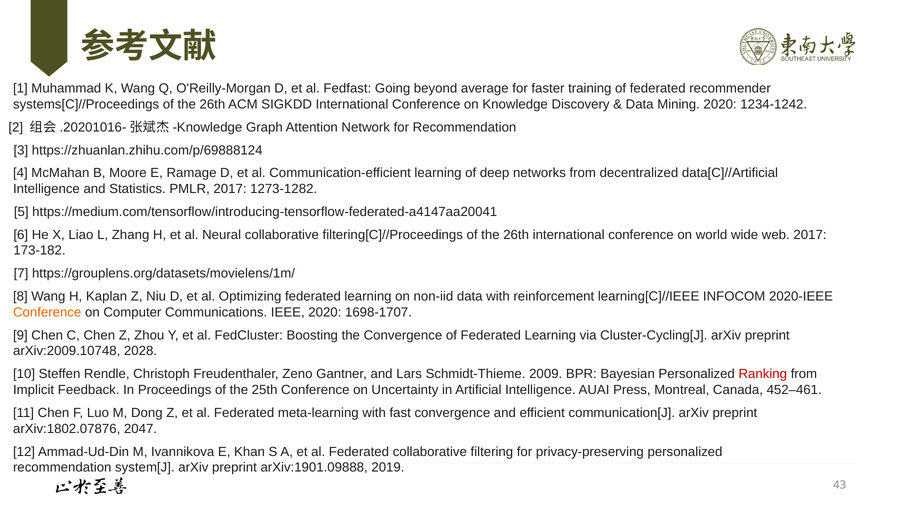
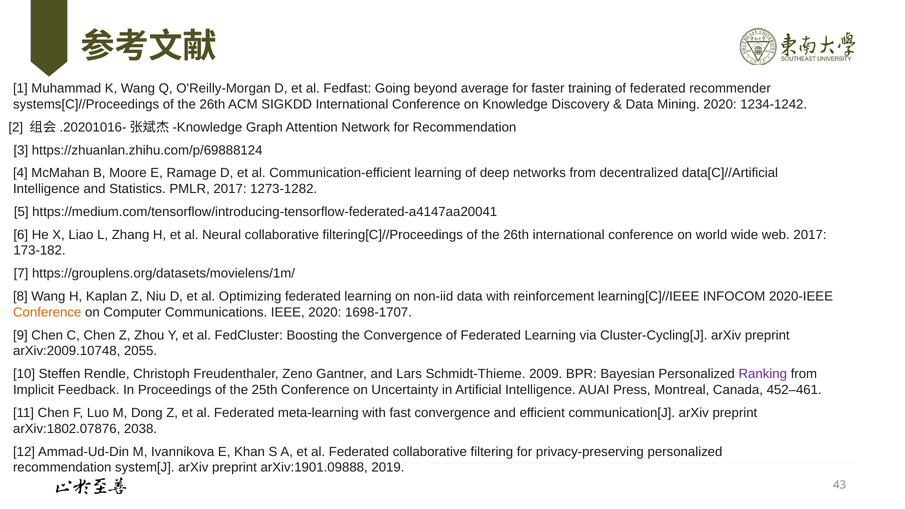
2028: 2028 -> 2055 (140, 351)
Ranking colour: red -> purple (763, 374)
2047: 2047 -> 2038 (140, 429)
